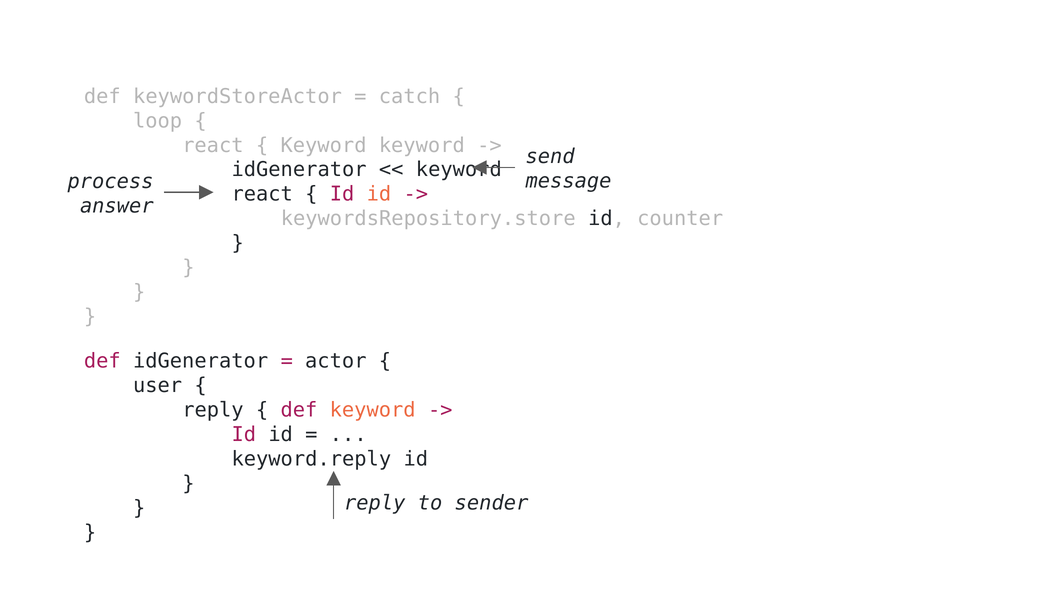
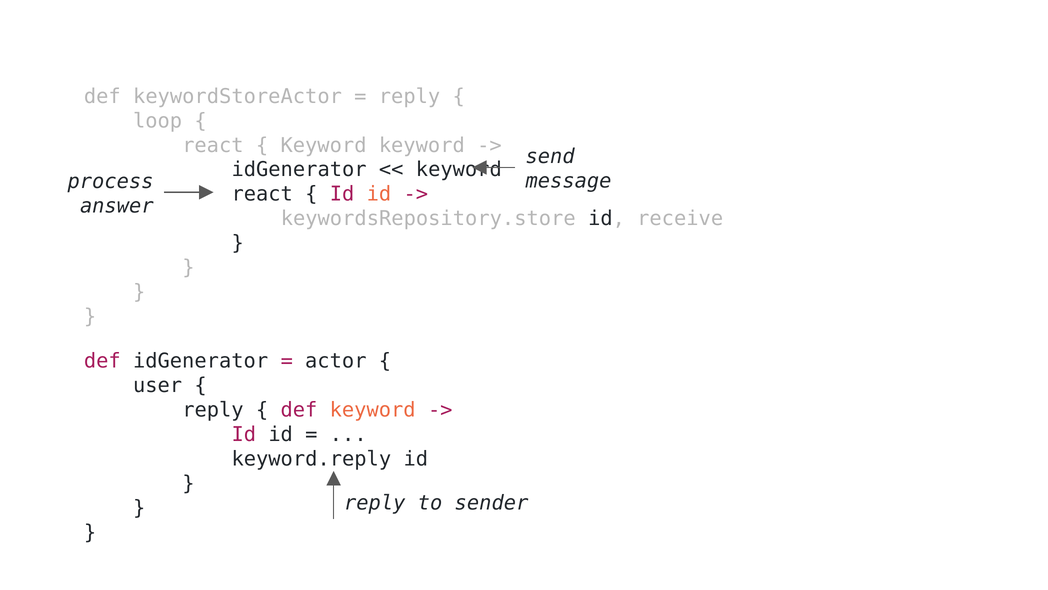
catch: catch -> reply (410, 96)
counter: counter -> receive (680, 219)
